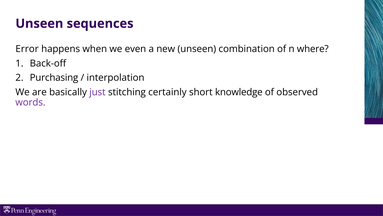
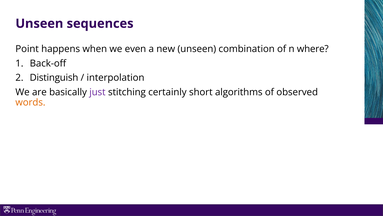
Error: Error -> Point (27, 49)
Purchasing: Purchasing -> Distinguish (54, 78)
knowledge: knowledge -> algorithms (239, 92)
words colour: purple -> orange (30, 102)
